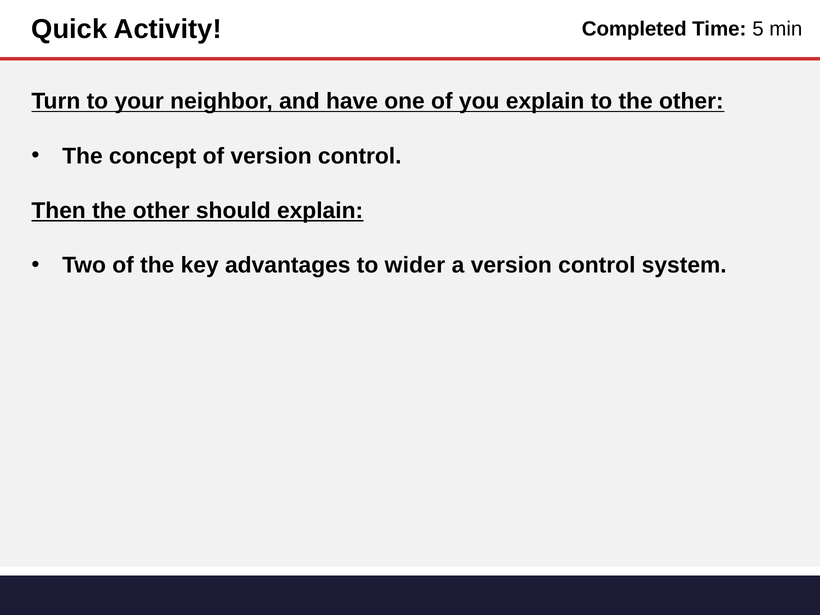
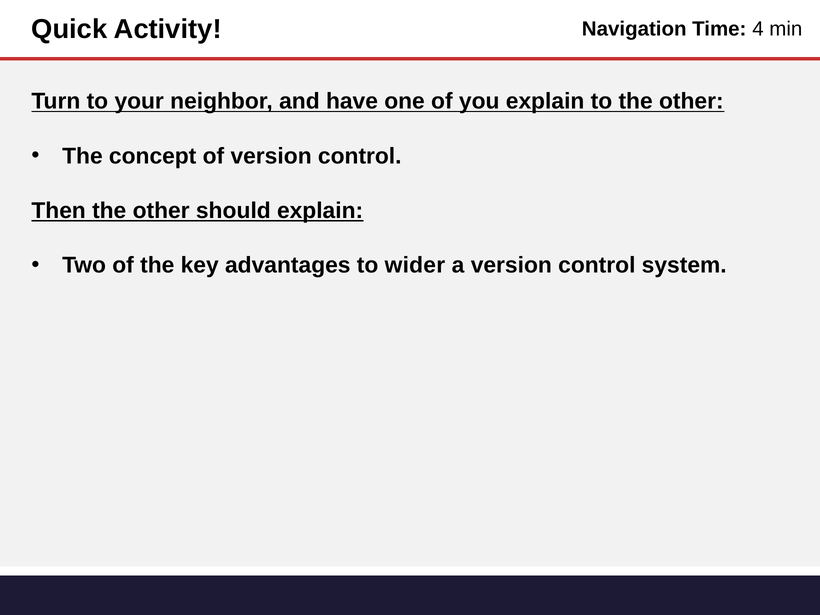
Completed: Completed -> Navigation (634, 29)
5: 5 -> 4 (758, 29)
